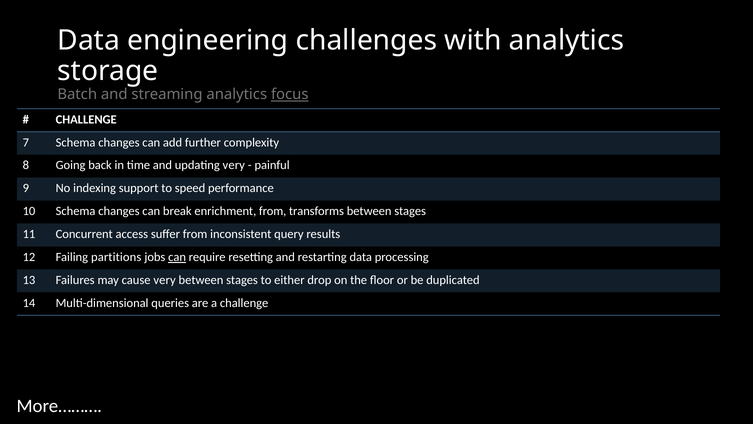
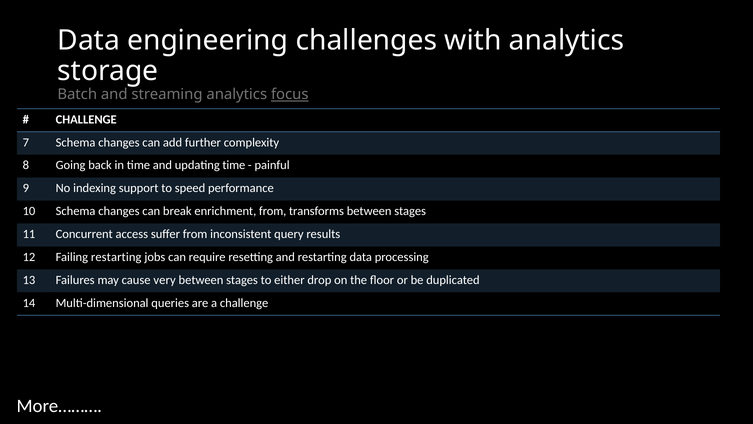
updating very: very -> time (234, 165)
Failing partitions: partitions -> restarting (116, 257)
can underline: present -> none (177, 257)
